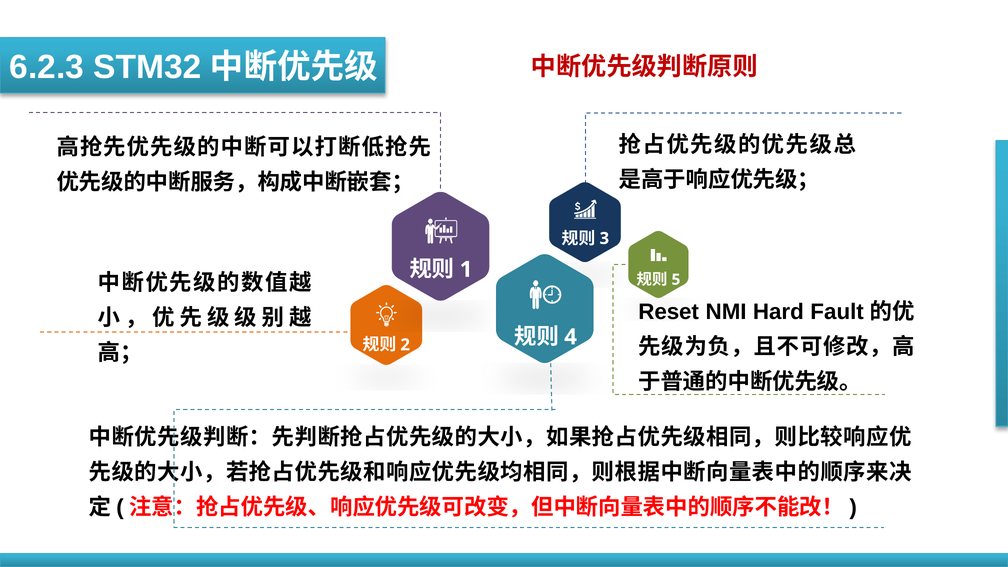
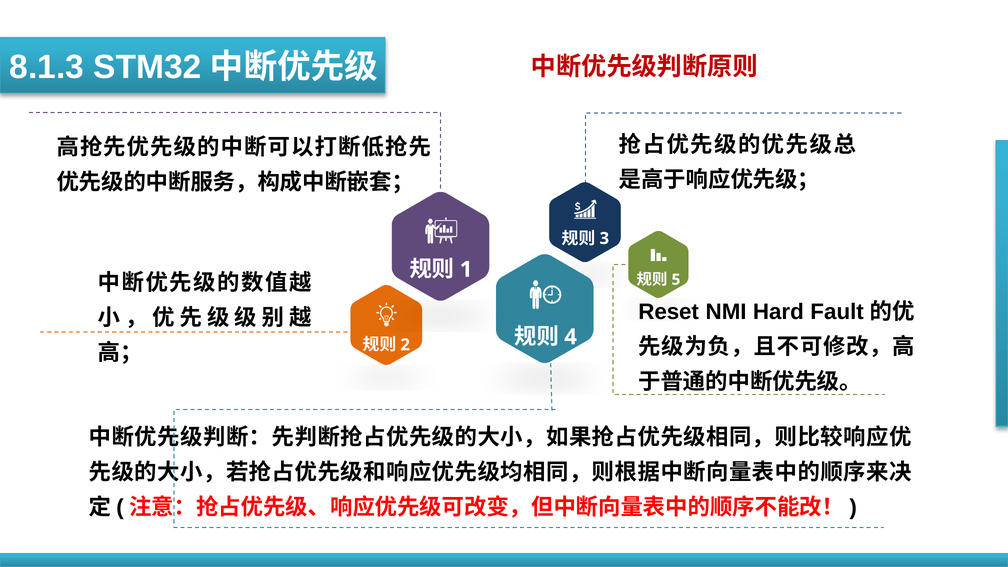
6.2.3: 6.2.3 -> 8.1.3 (47, 67)
